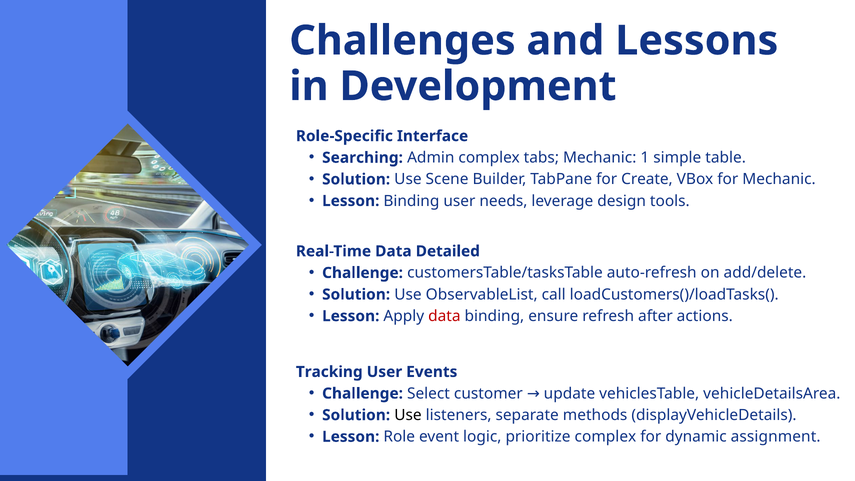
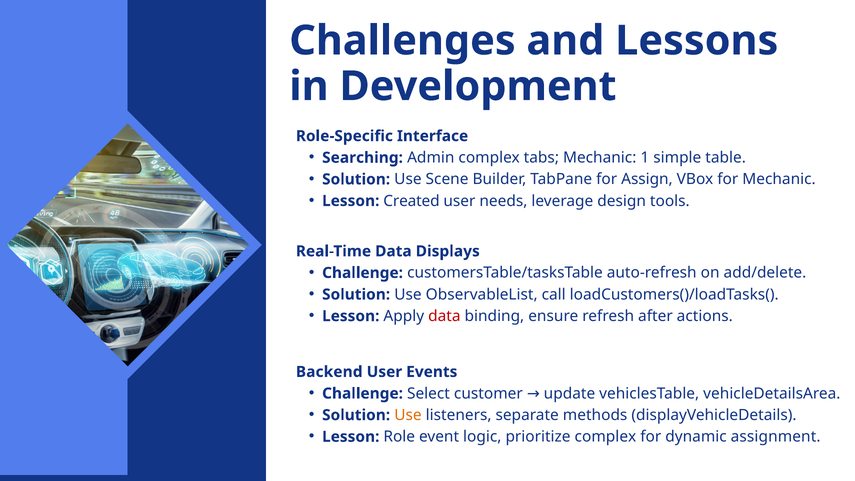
Create: Create -> Assign (647, 179)
Lesson Binding: Binding -> Created (411, 201)
Detailed: Detailed -> Displays (448, 251)
Tracking: Tracking -> Backend (329, 372)
Use colour: black -> orange (408, 415)
